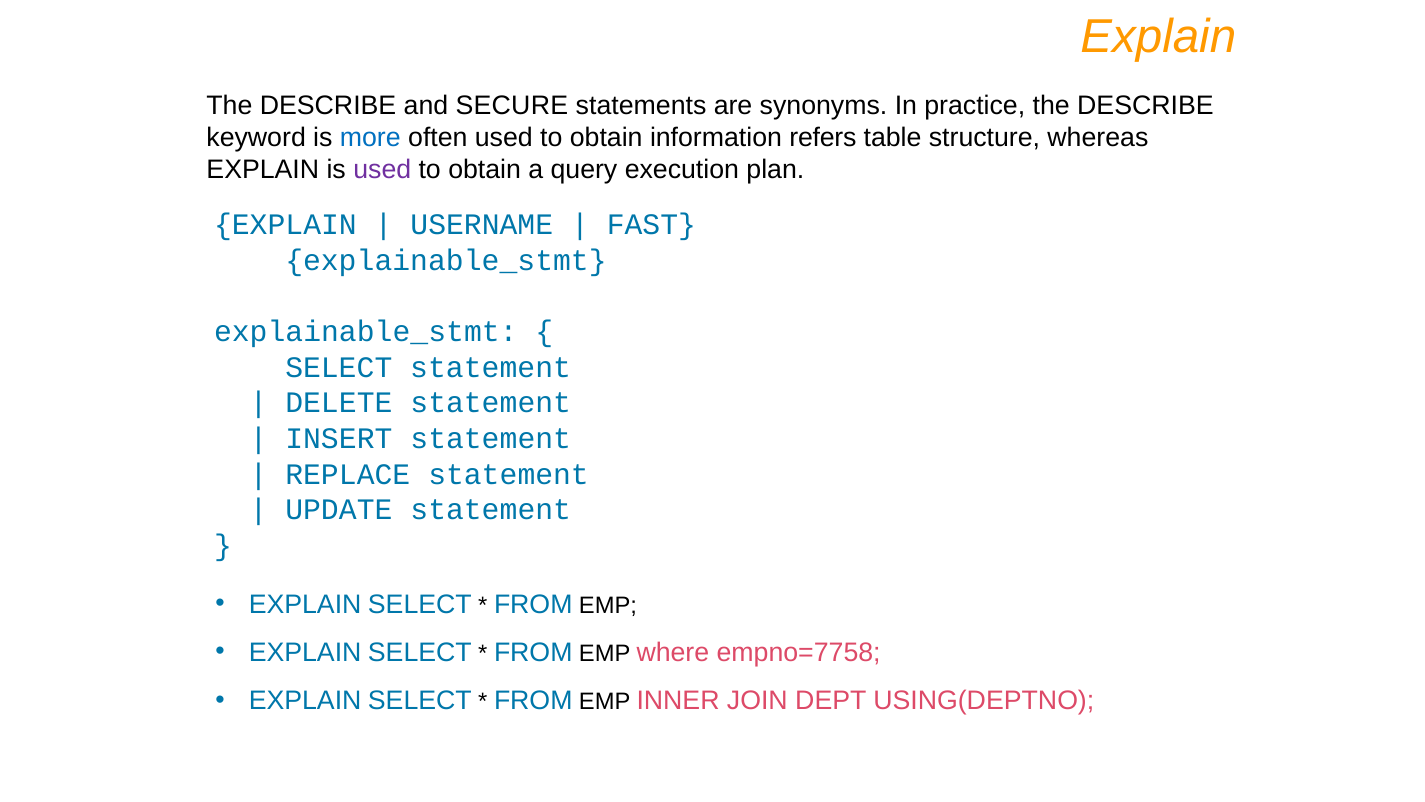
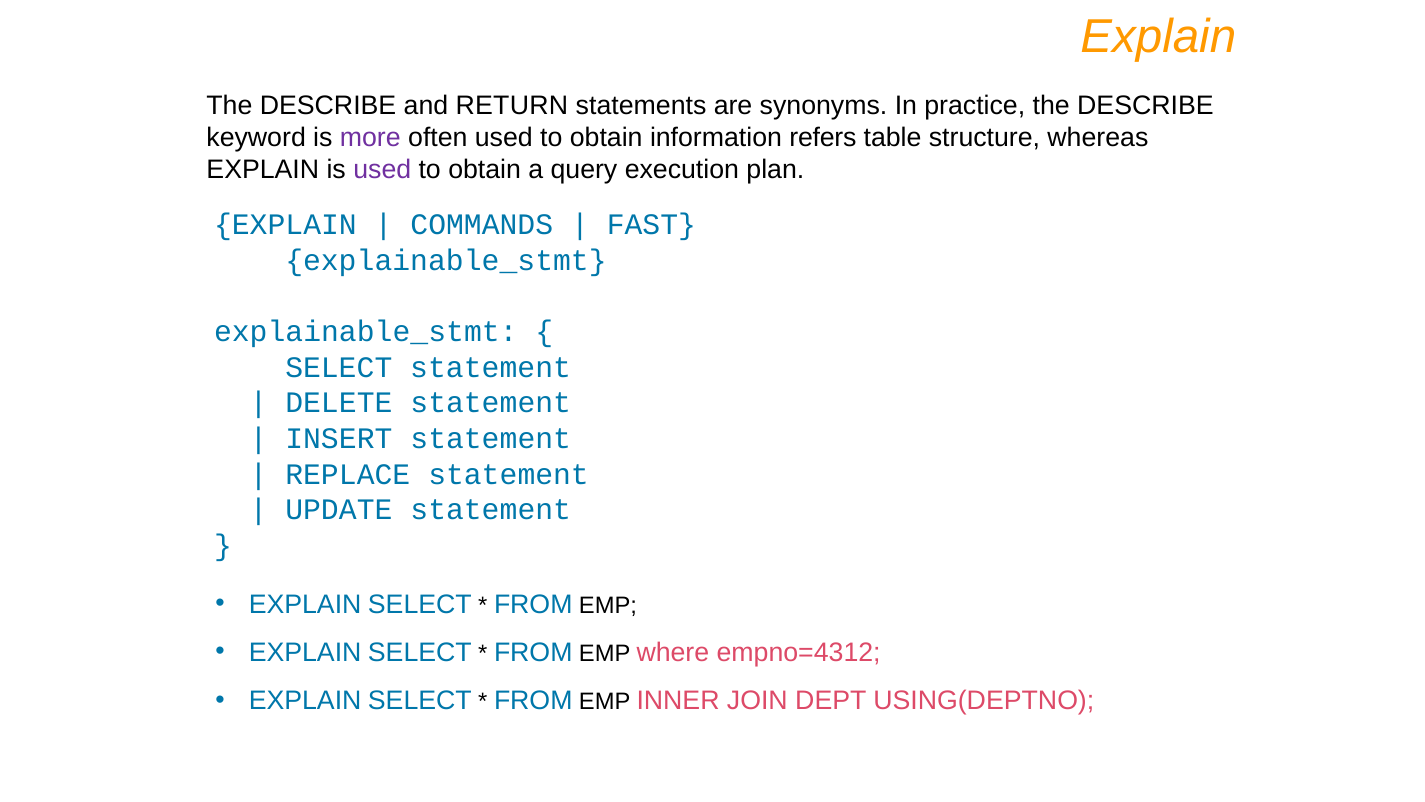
SECURE: SECURE -> RETURN (512, 105)
more colour: blue -> purple (370, 137)
USERNAME: USERNAME -> COMMANDS (482, 225)
empno=7758: empno=7758 -> empno=4312 (799, 652)
